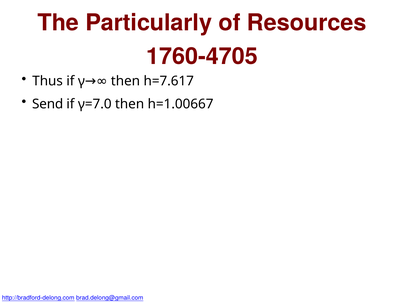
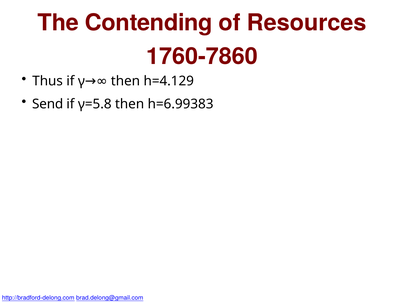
Particularly: Particularly -> Contending (149, 23)
1760-4705: 1760-4705 -> 1760-7860 (202, 56)
h=7.617: h=7.617 -> h=4.129 (169, 81)
γ=7.0: γ=7.0 -> γ=5.8 (95, 104)
h=1.00667: h=1.00667 -> h=6.99383 (181, 104)
